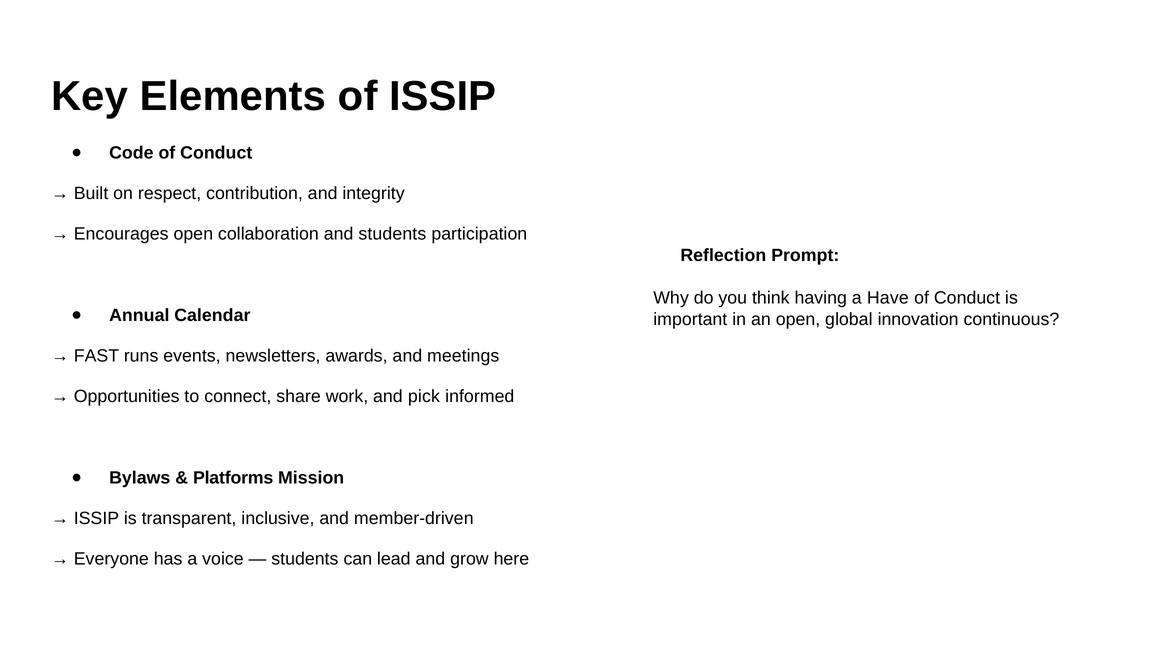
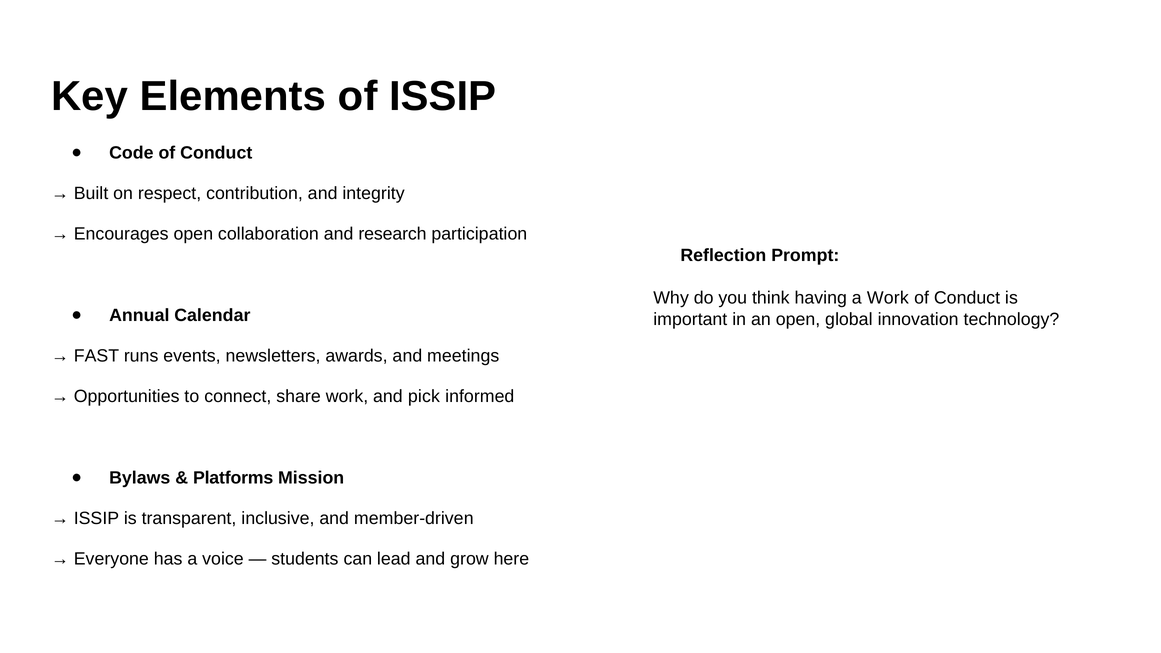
and students: students -> research (392, 234)
a Have: Have -> Work (888, 298)
continuous: continuous -> technology (1011, 319)
